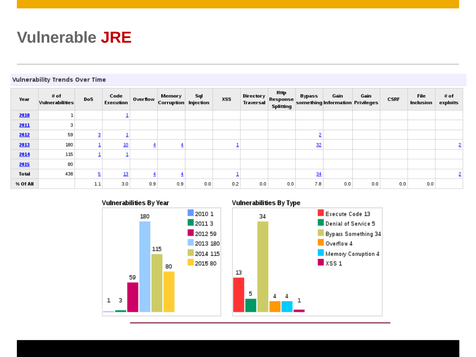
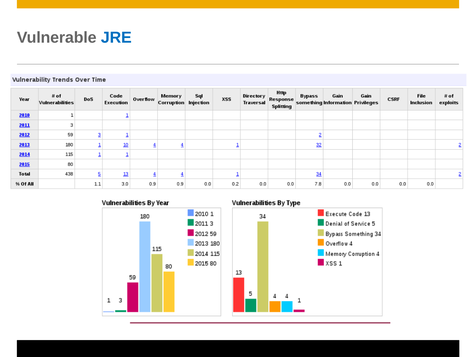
JRE colour: red -> blue (116, 38)
